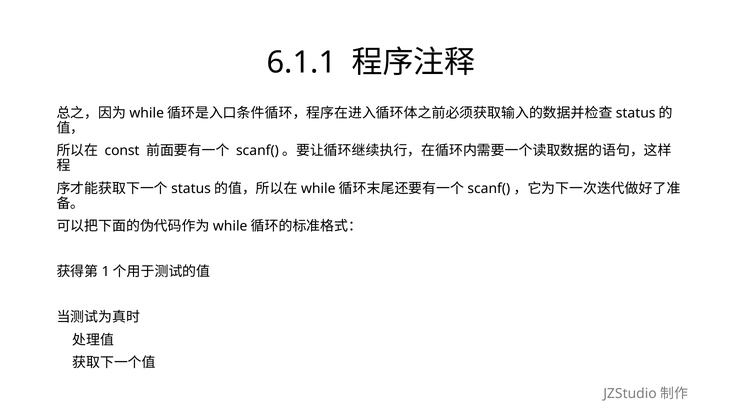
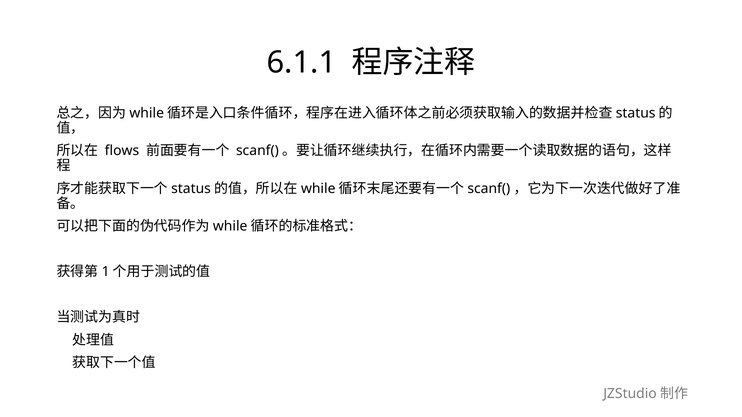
const: const -> flows (122, 151)
